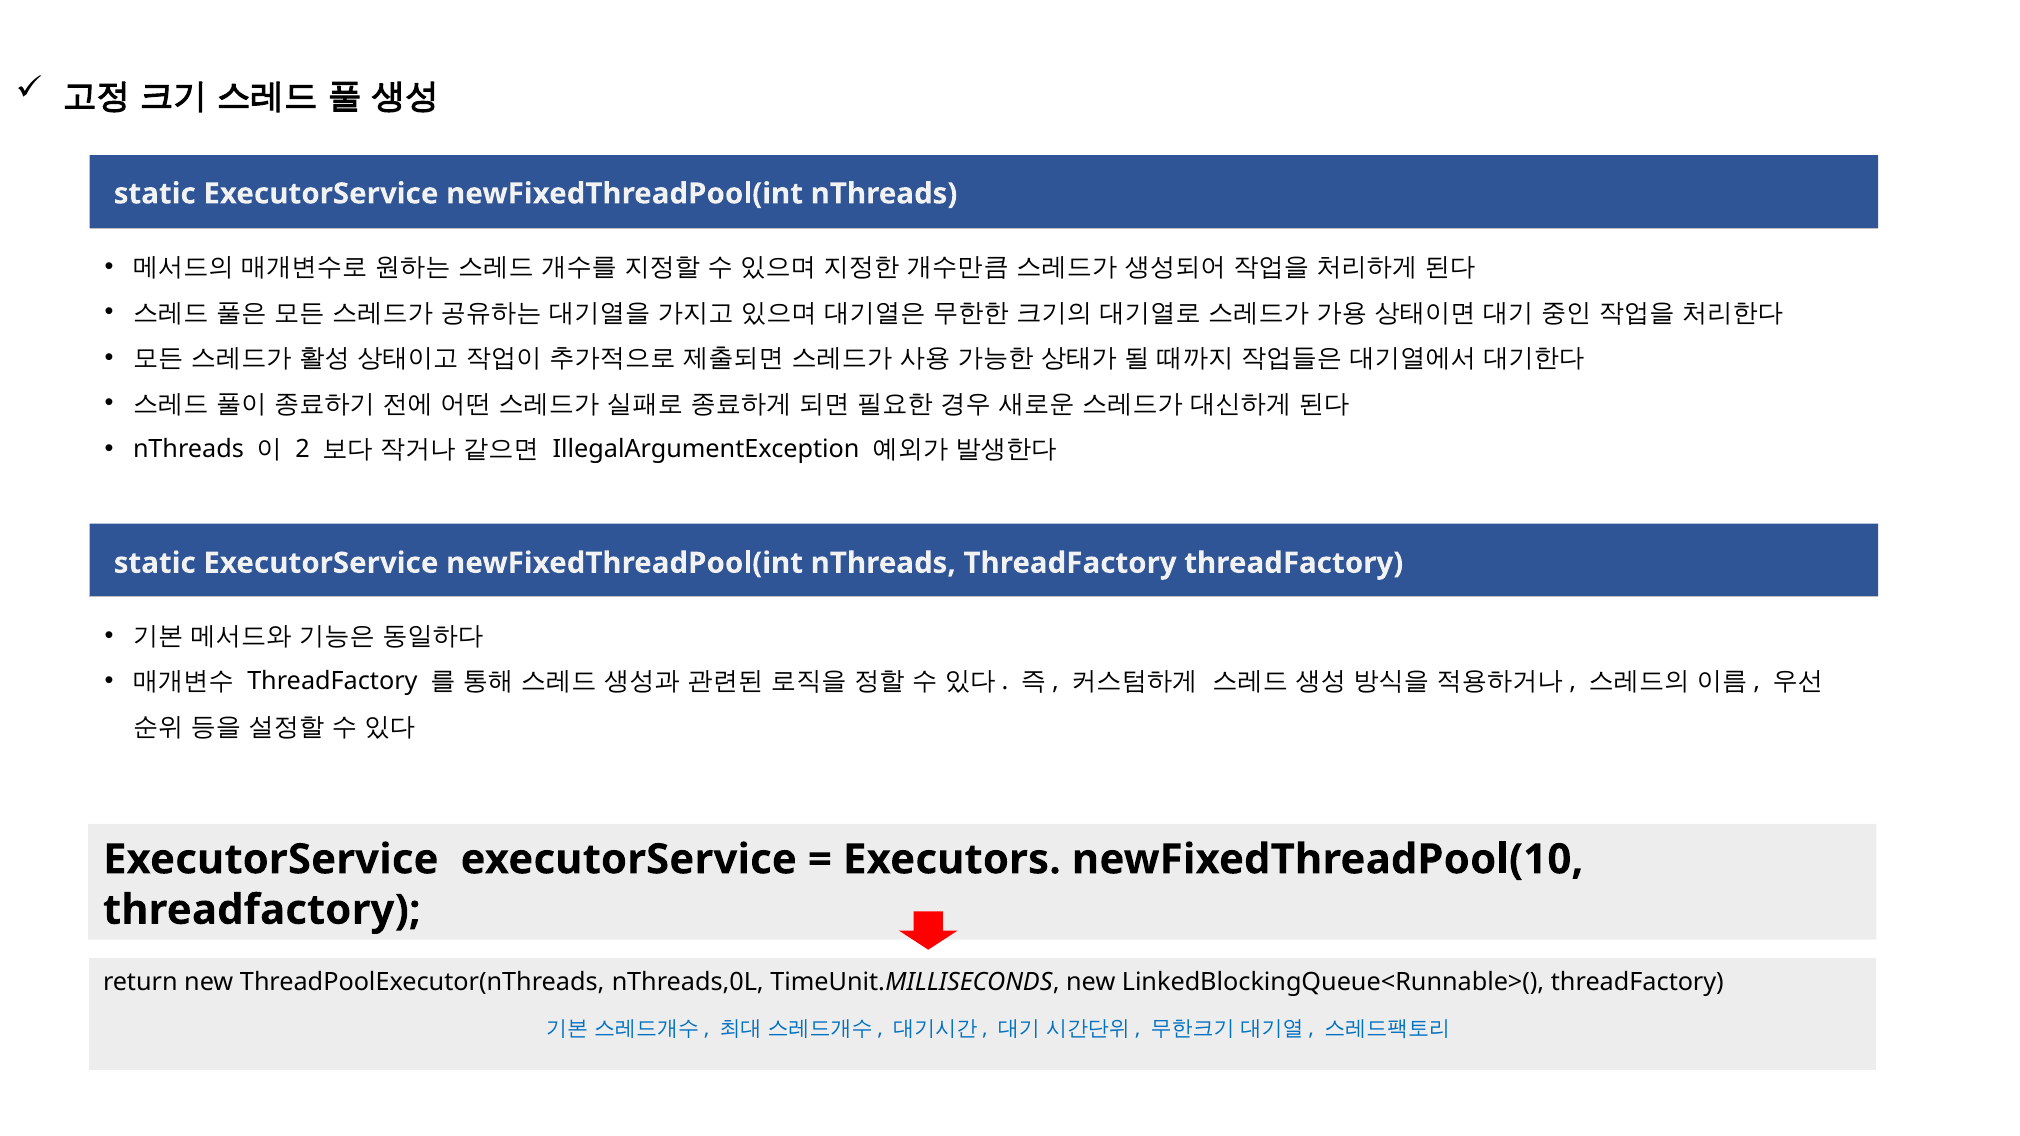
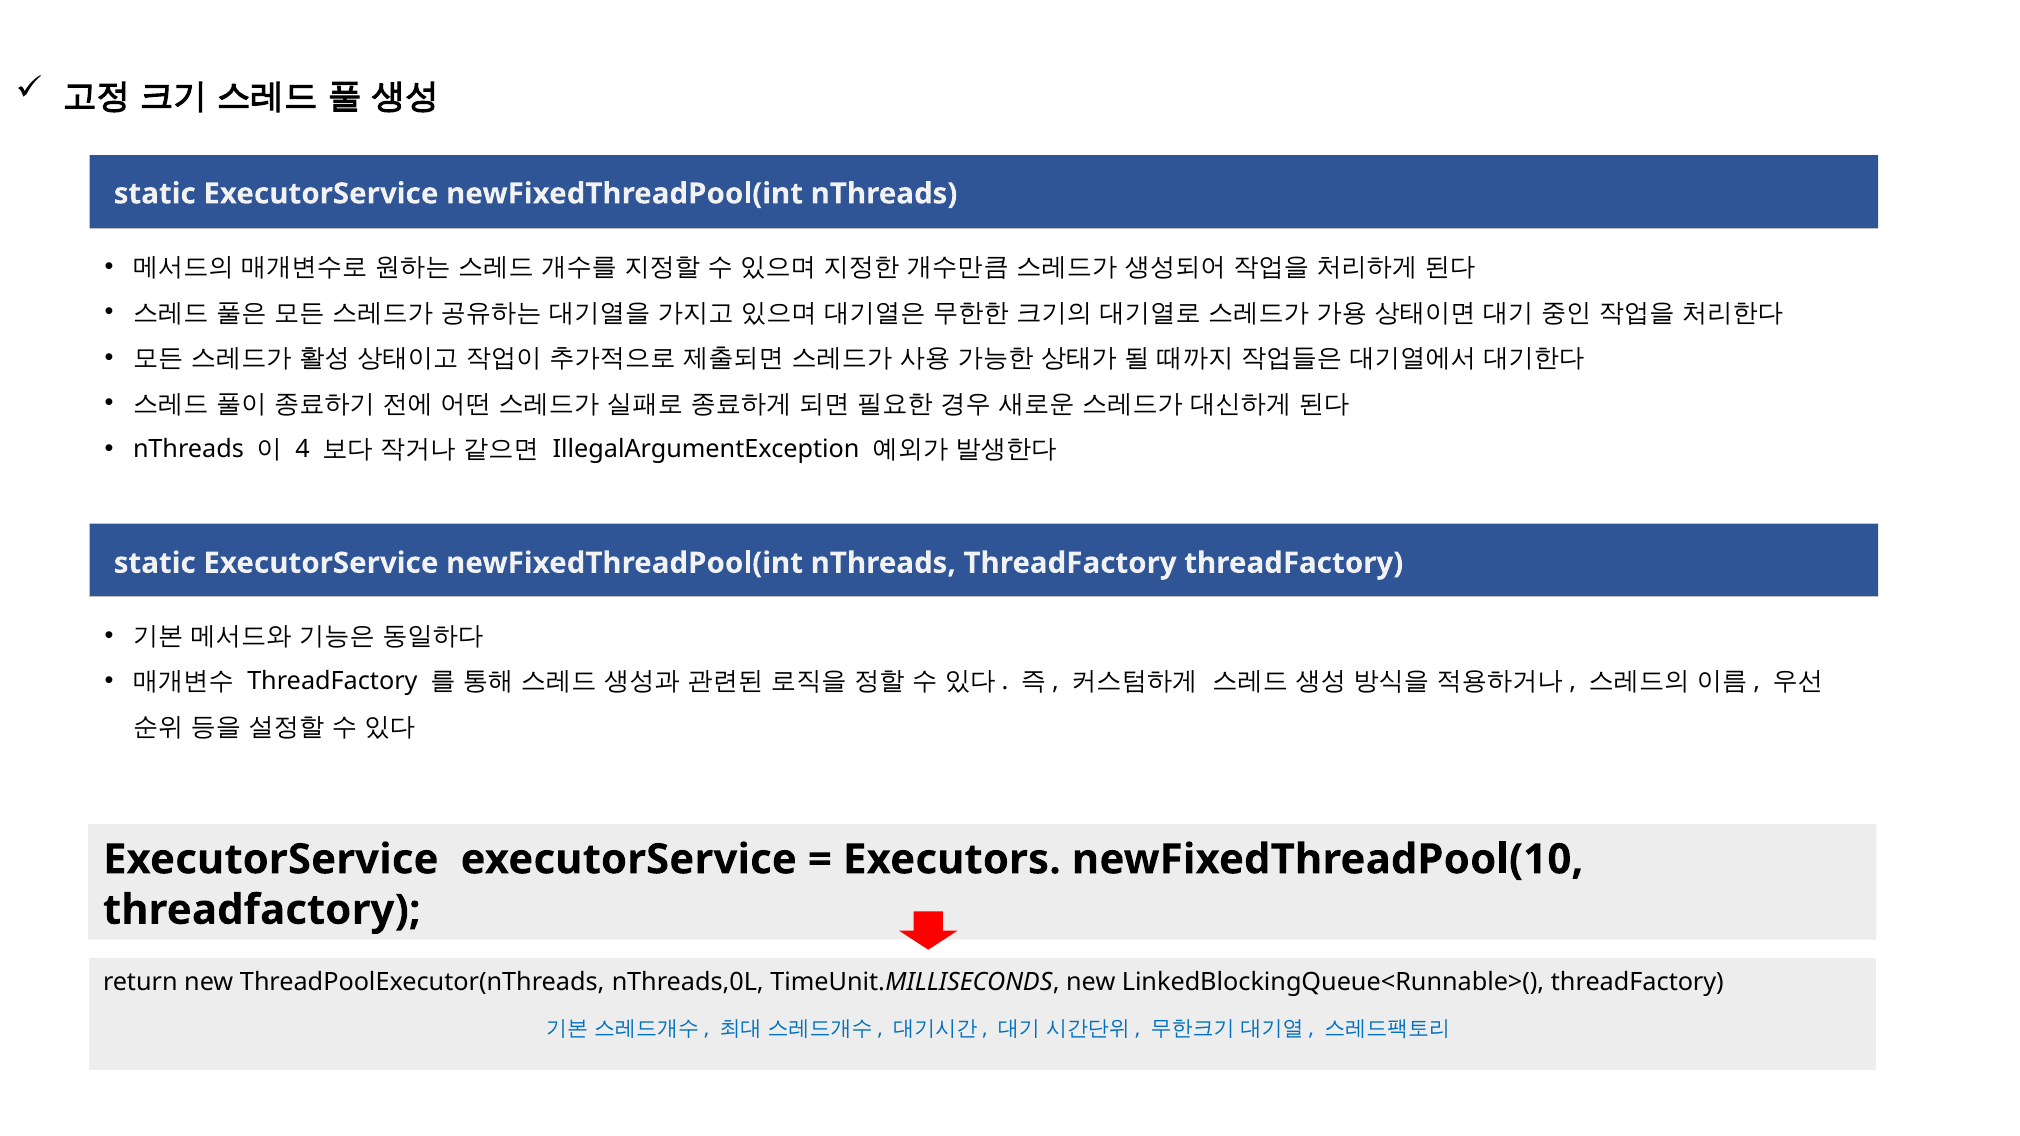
2: 2 -> 4 (303, 449)
